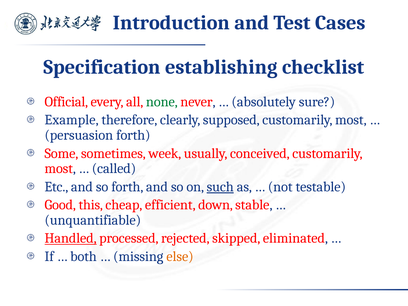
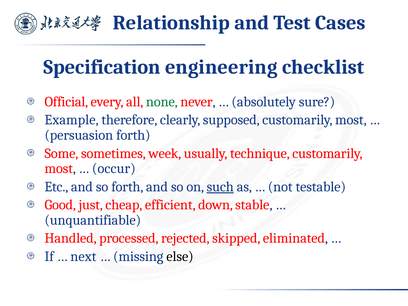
Introduction: Introduction -> Relationship (171, 23)
establishing: establishing -> engineering (221, 67)
conceived: conceived -> technique (260, 153)
called: called -> occur (114, 169)
this: this -> just (91, 205)
Handled underline: present -> none (71, 238)
both: both -> next (83, 256)
else colour: orange -> black (180, 256)
